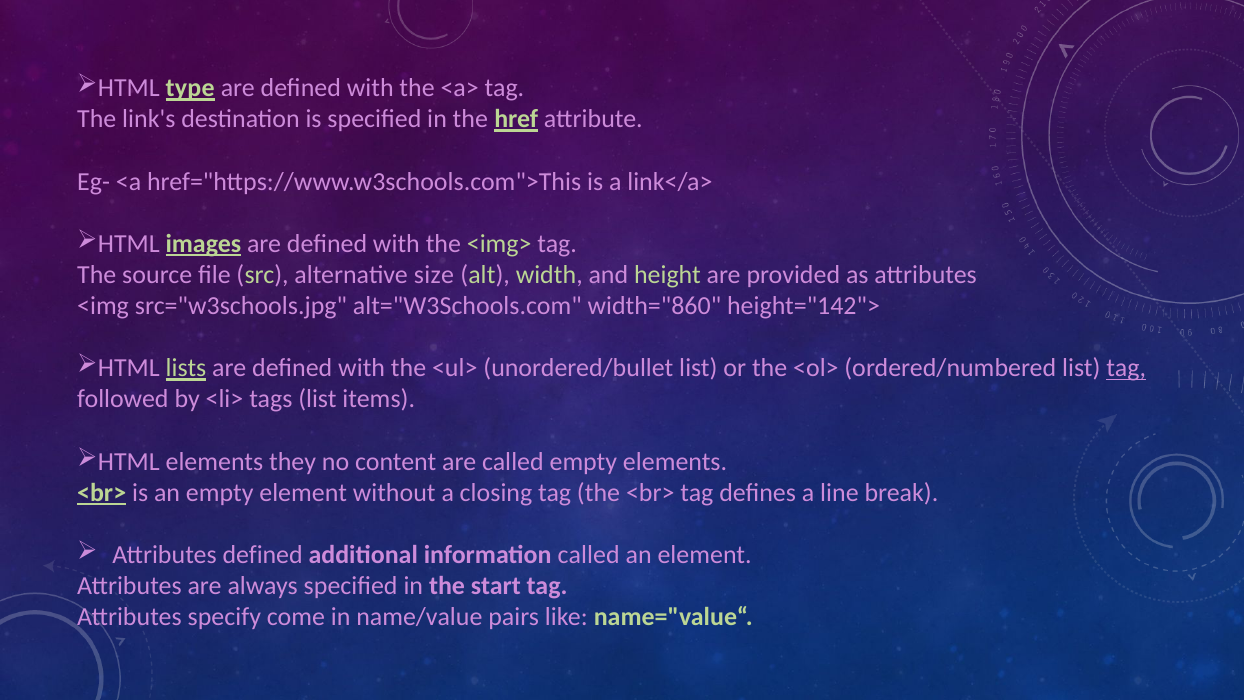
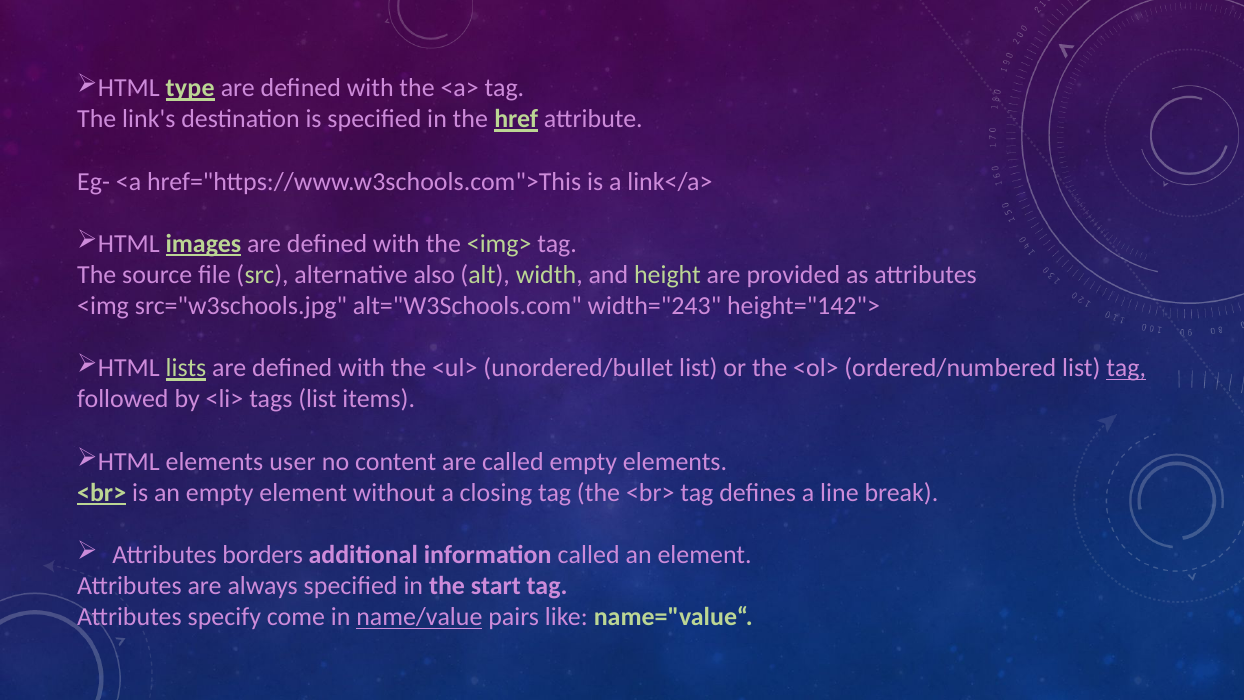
size: size -> also (434, 275)
width="860: width="860 -> width="243 (654, 306)
they: they -> user (292, 462)
Attributes defined: defined -> borders (263, 555)
name/value underline: none -> present (419, 617)
